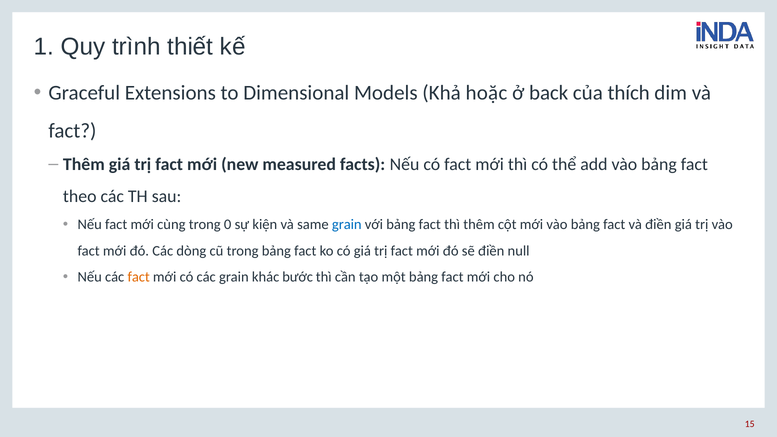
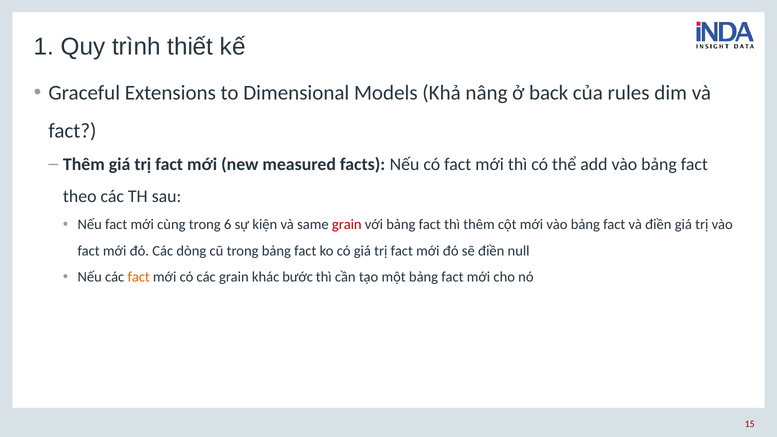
hoặc: hoặc -> nâng (487, 93)
thích: thích -> rules (629, 93)
0: 0 -> 6 (228, 225)
grain colour: blue -> red (347, 225)
